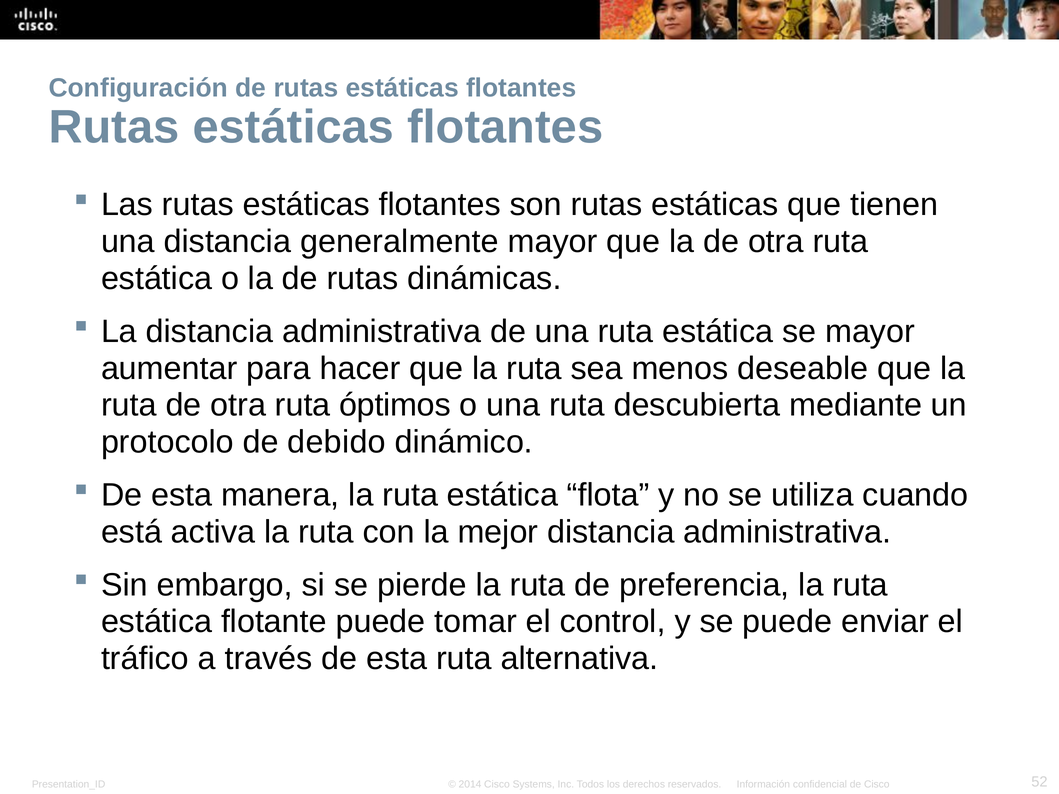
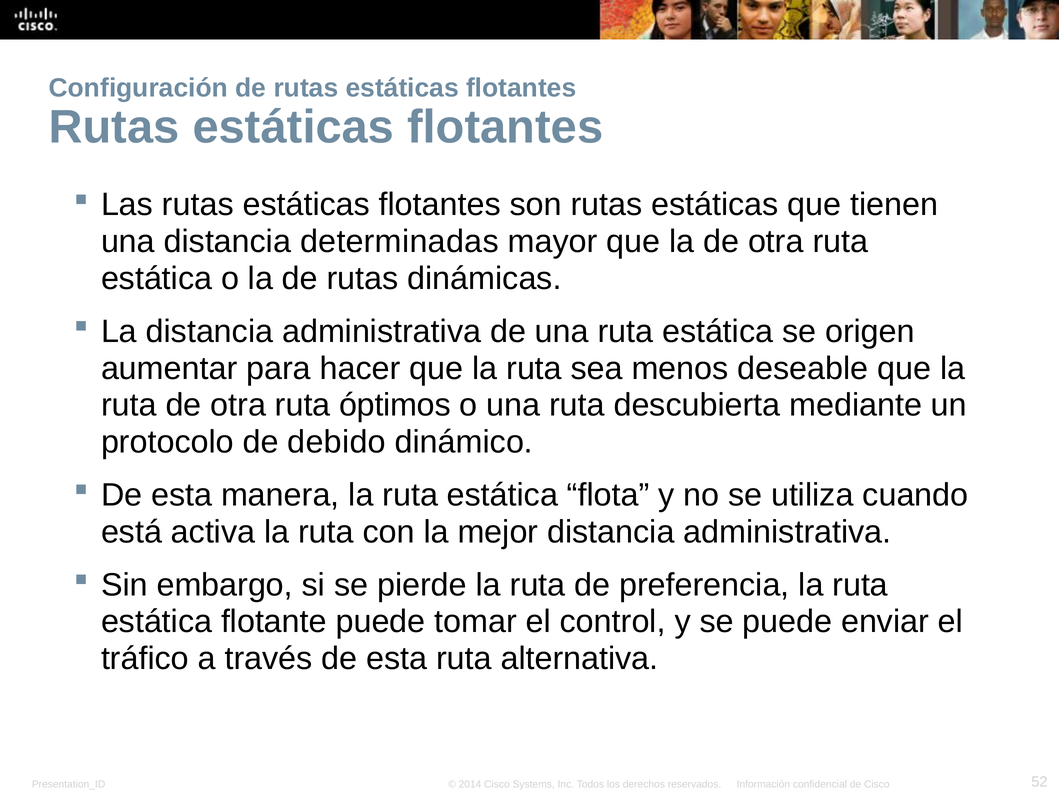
generalmente: generalmente -> determinadas (399, 242)
se mayor: mayor -> origen (870, 332)
